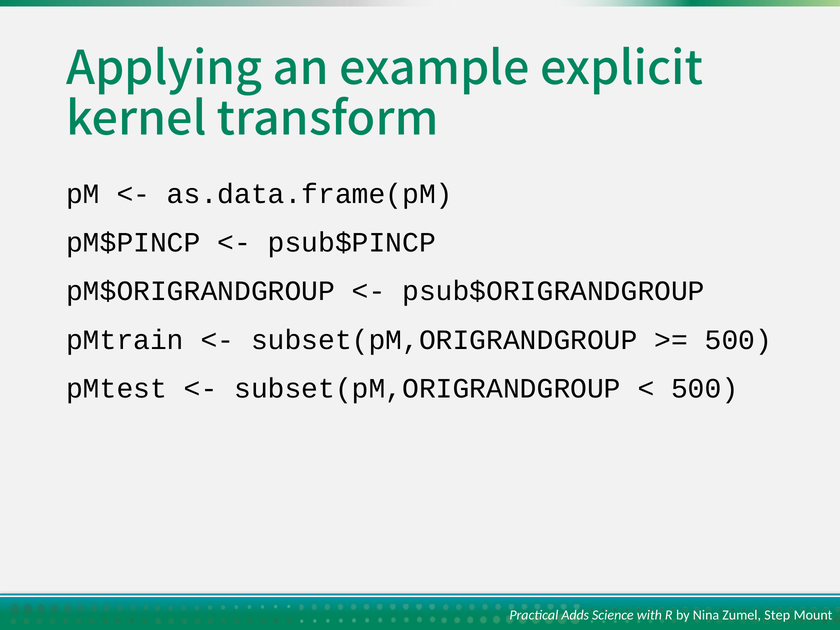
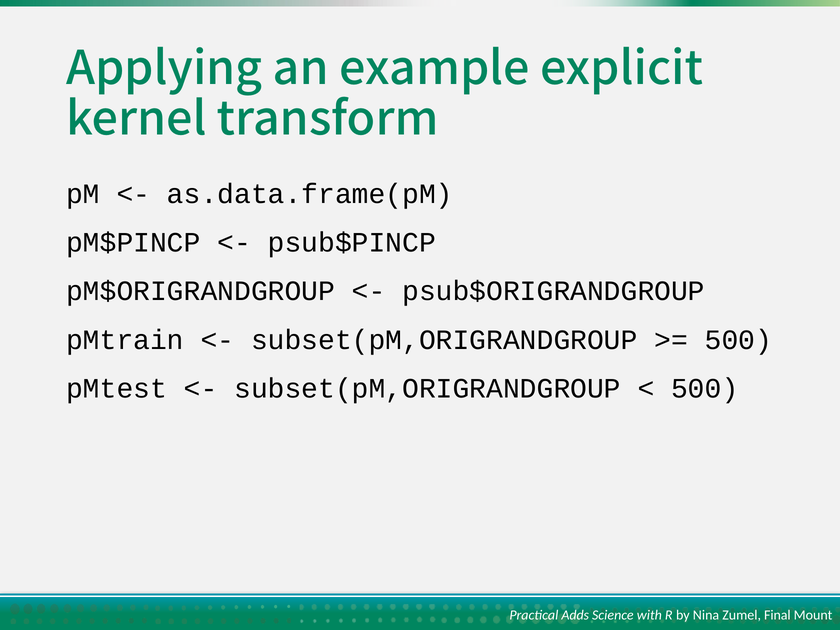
Step: Step -> Final (777, 615)
